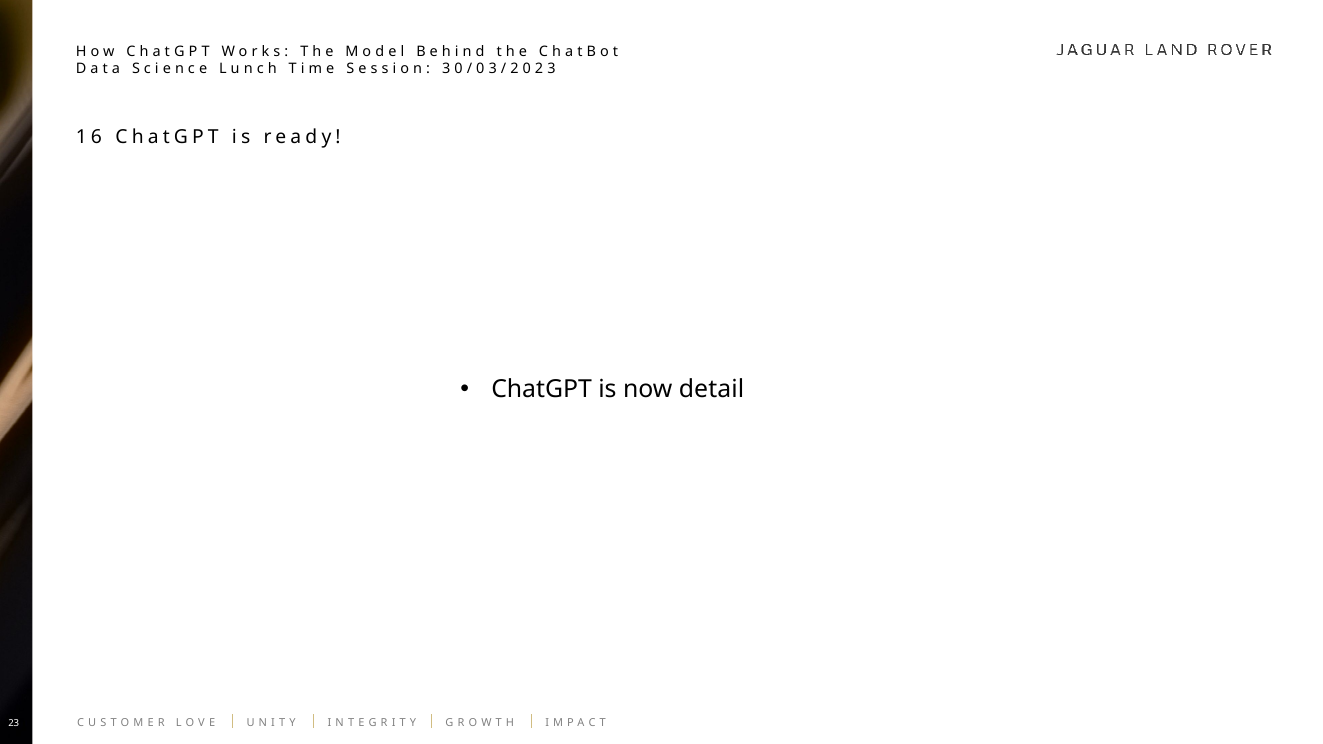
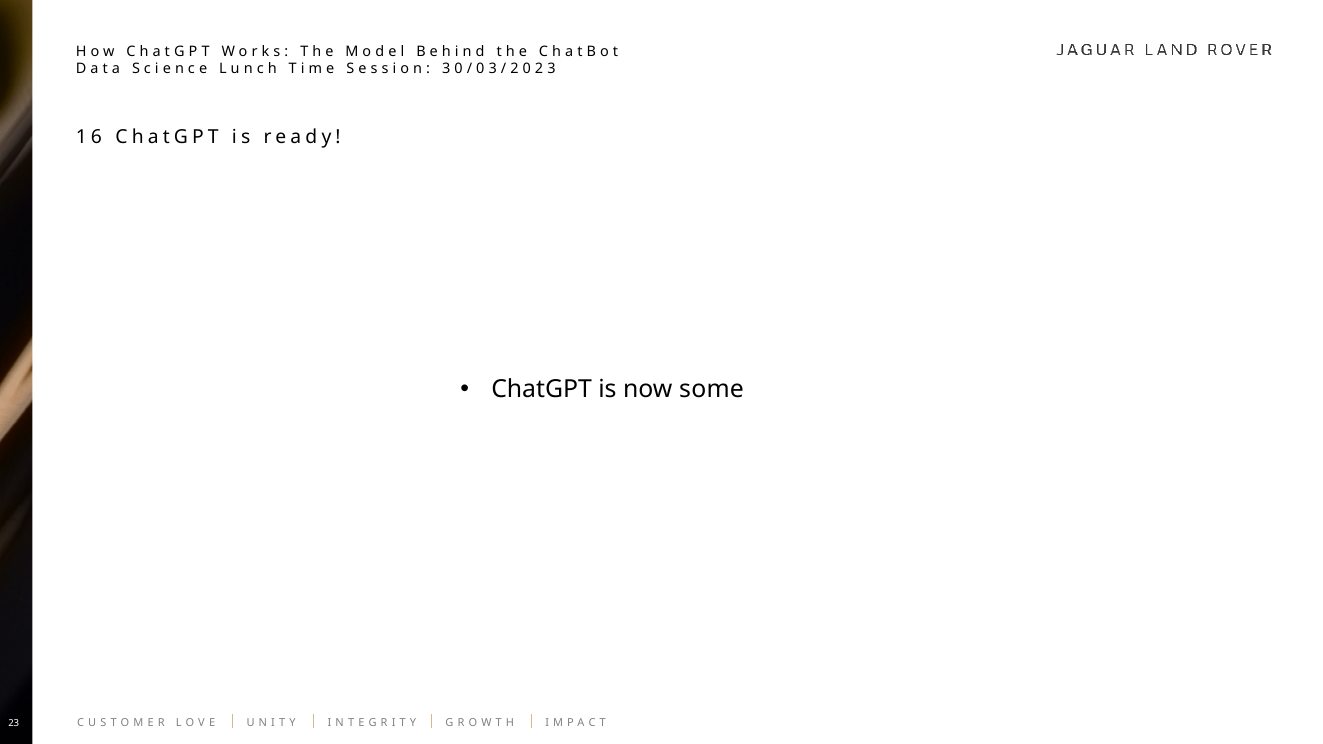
detail: detail -> some (712, 390)
